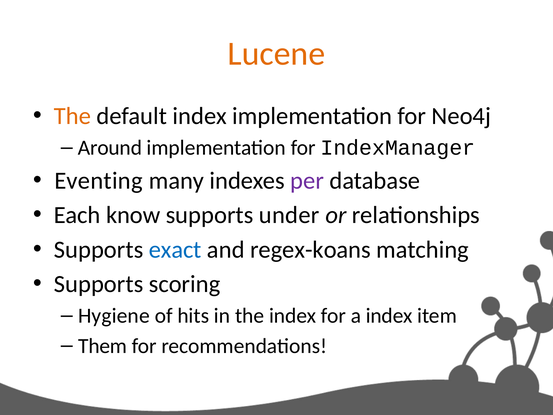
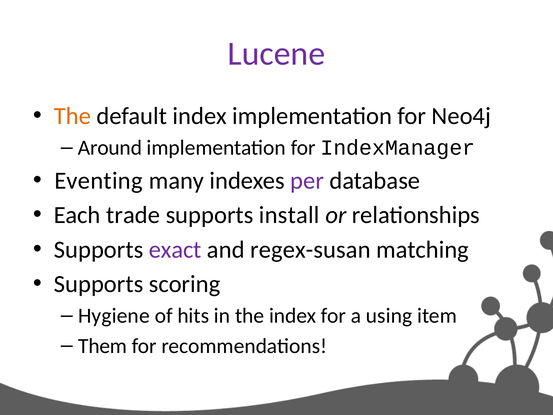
Lucene colour: orange -> purple (276, 54)
know: know -> trade (133, 215)
under: under -> install (289, 215)
exact colour: blue -> purple (175, 249)
regex-koans: regex-koans -> regex-susan (310, 249)
a index: index -> using (389, 316)
